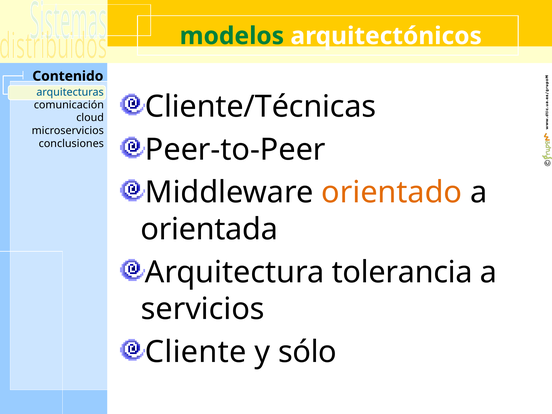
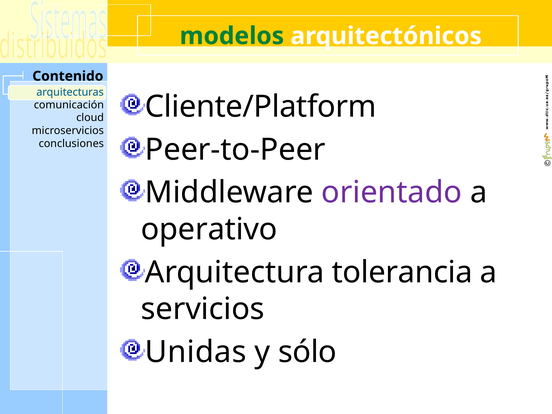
Cliente/Técnicas: Cliente/Técnicas -> Cliente/Platform (261, 107)
orientado colour: orange -> purple (392, 193)
orientada: orientada -> operativo (209, 229)
Cliente: Cliente -> Unidas (196, 352)
